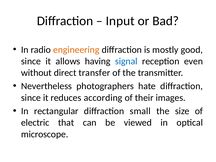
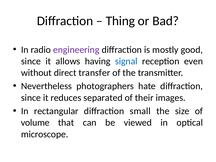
Input: Input -> Thing (120, 21)
engineering colour: orange -> purple (76, 50)
according: according -> separated (103, 98)
electric: electric -> volume (35, 123)
